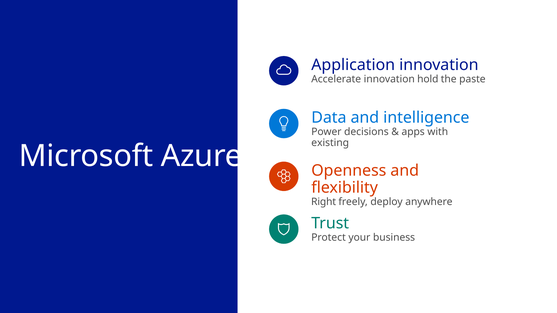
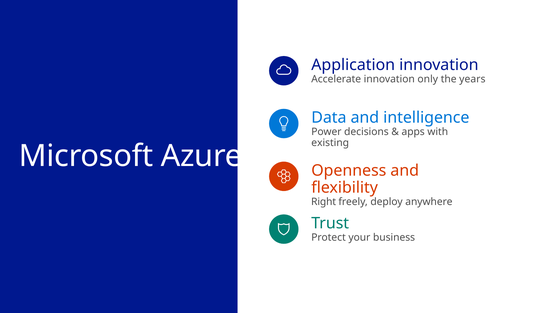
hold: hold -> only (428, 79)
paste: paste -> years (472, 79)
